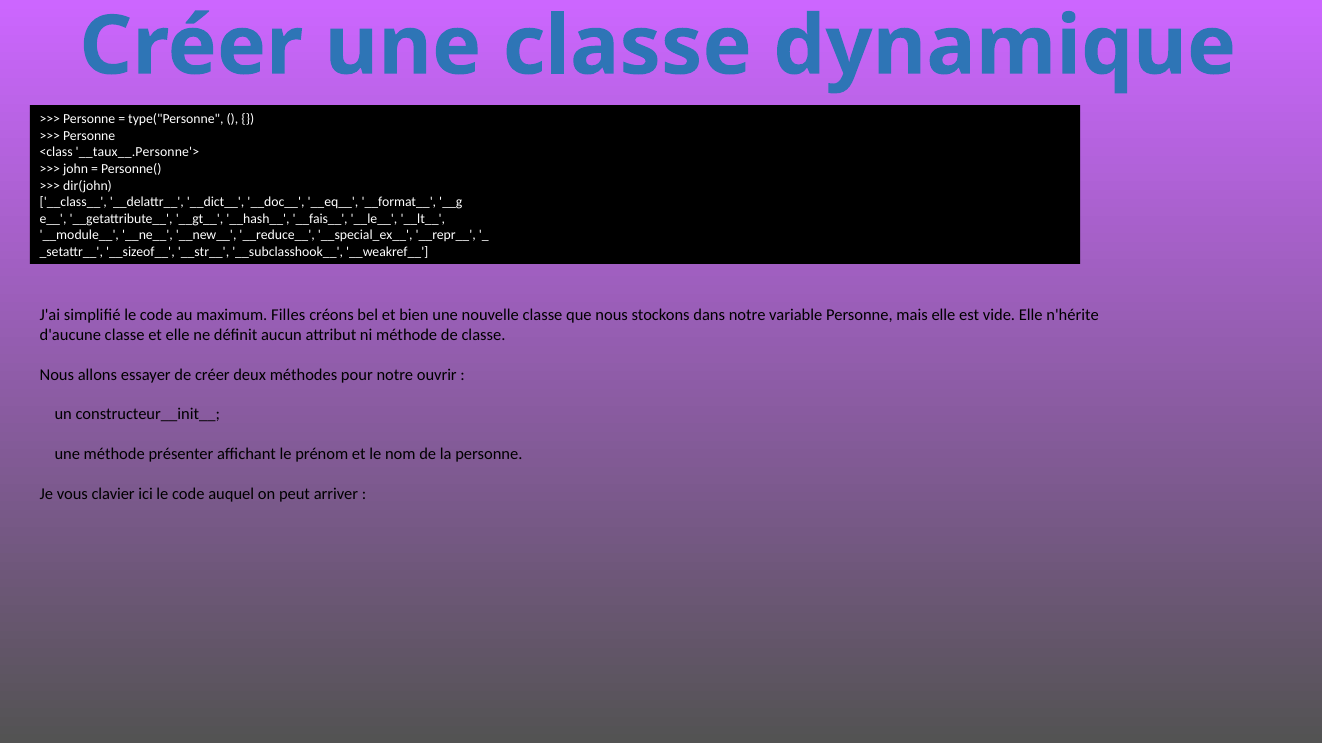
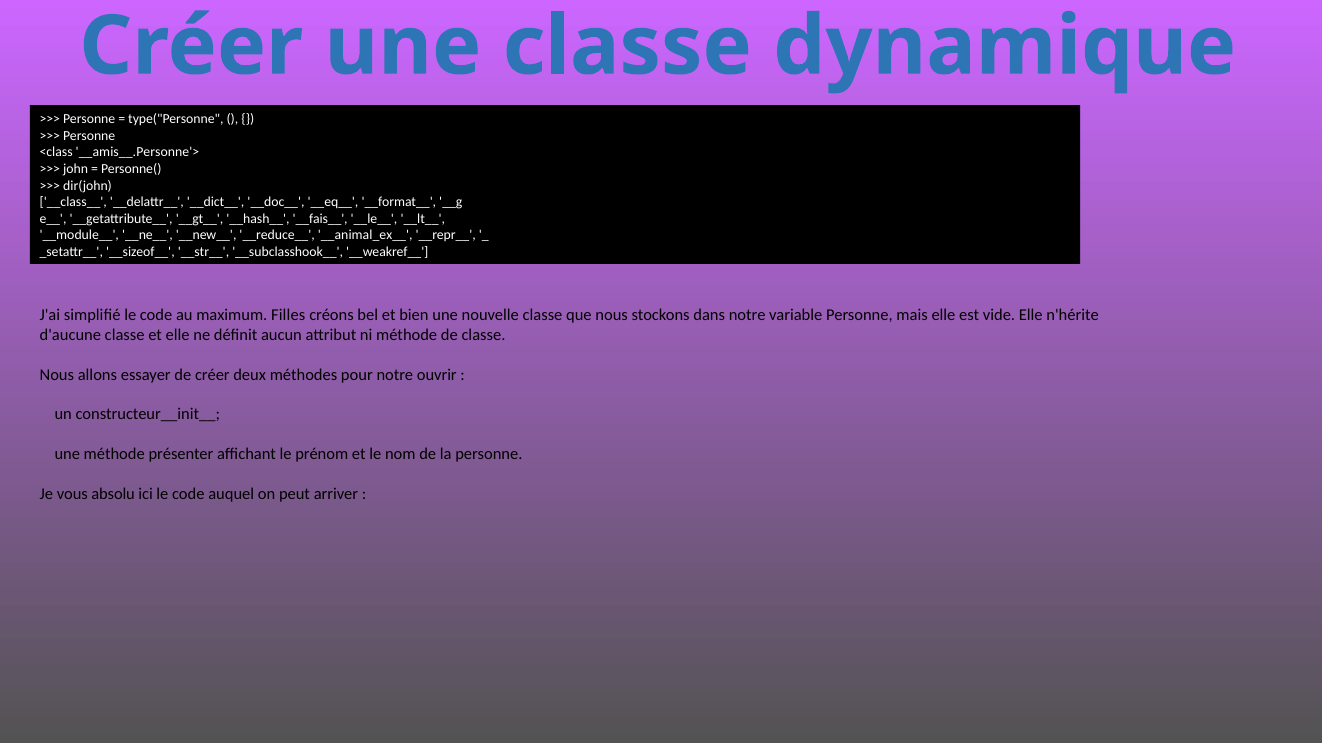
__taux__.Personne'>: __taux__.Personne'> -> __amis__.Personne'> (137, 153)
__special_ex__: __special_ex__ -> __animal_ex__ (365, 235)
clavier: clavier -> absolu (113, 494)
